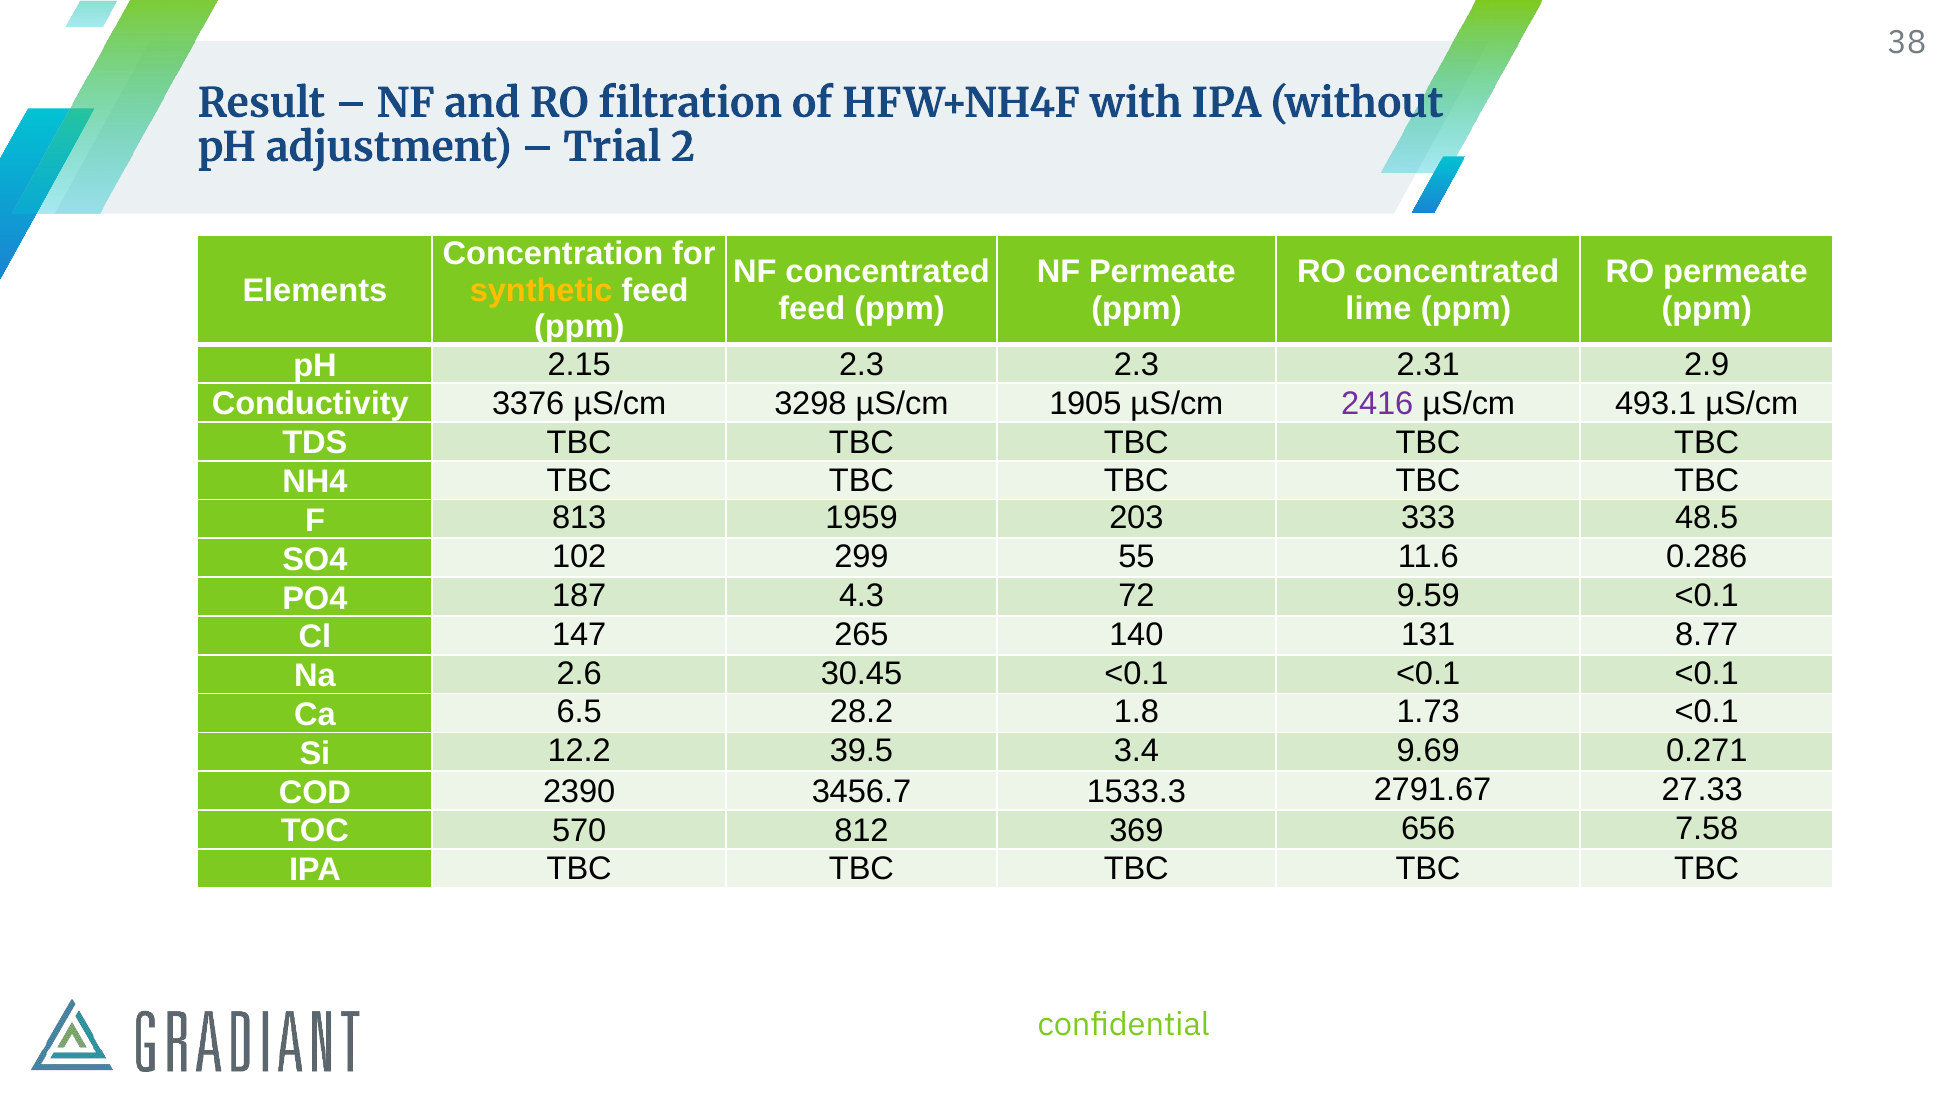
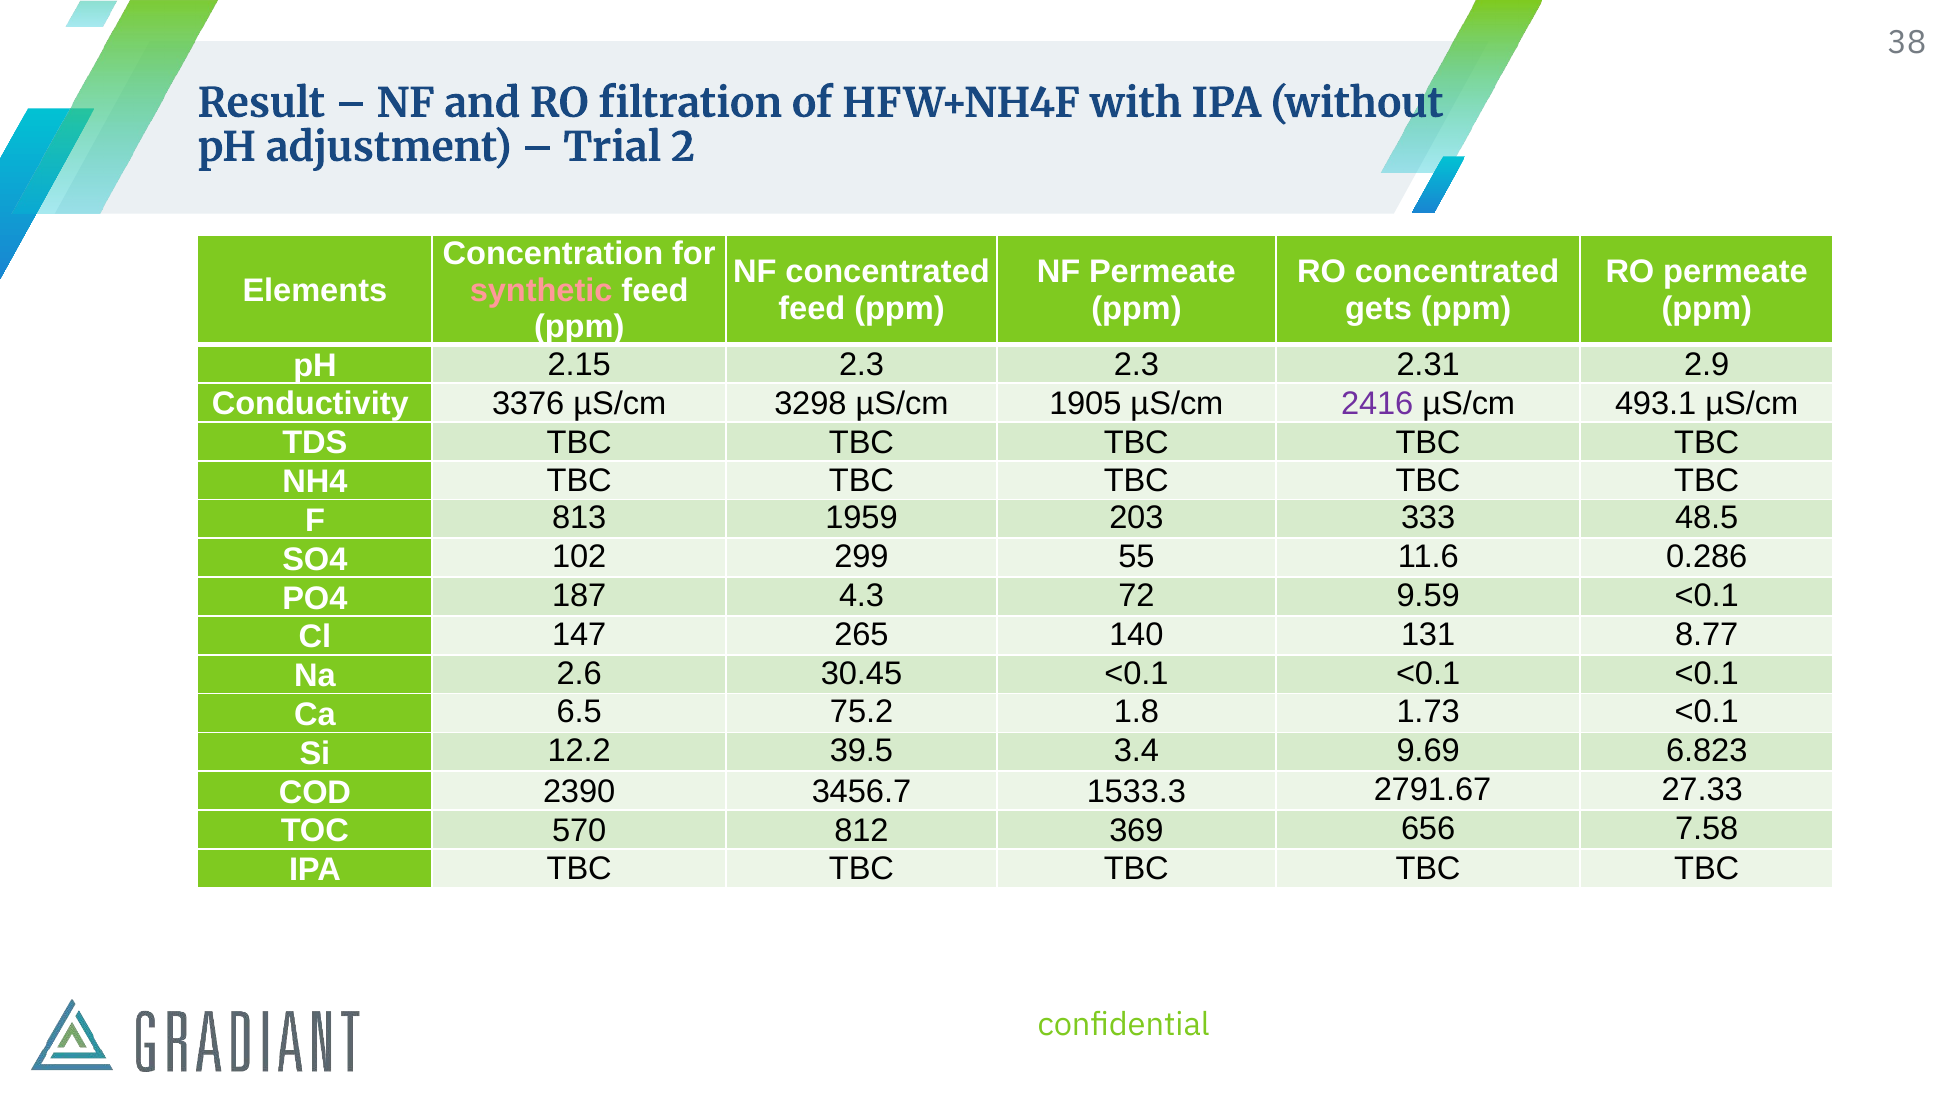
synthetic colour: yellow -> pink (541, 290)
lime: lime -> gets (1379, 308)
28.2: 28.2 -> 75.2 (862, 712)
0.271: 0.271 -> 6.823 (1707, 751)
